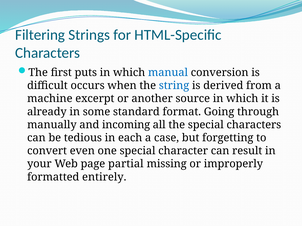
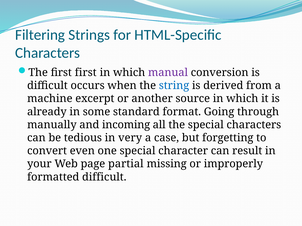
first puts: puts -> first (86, 73)
manual colour: blue -> purple (168, 73)
each: each -> very (130, 138)
formatted entirely: entirely -> difficult (104, 177)
